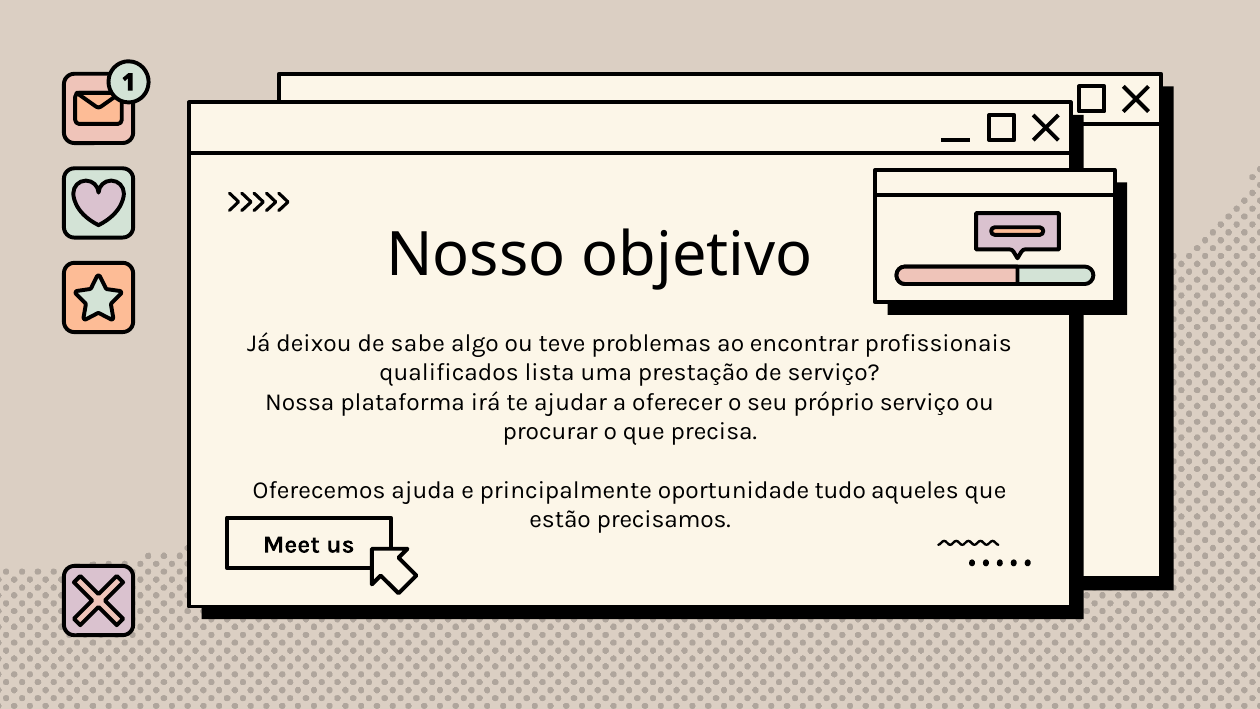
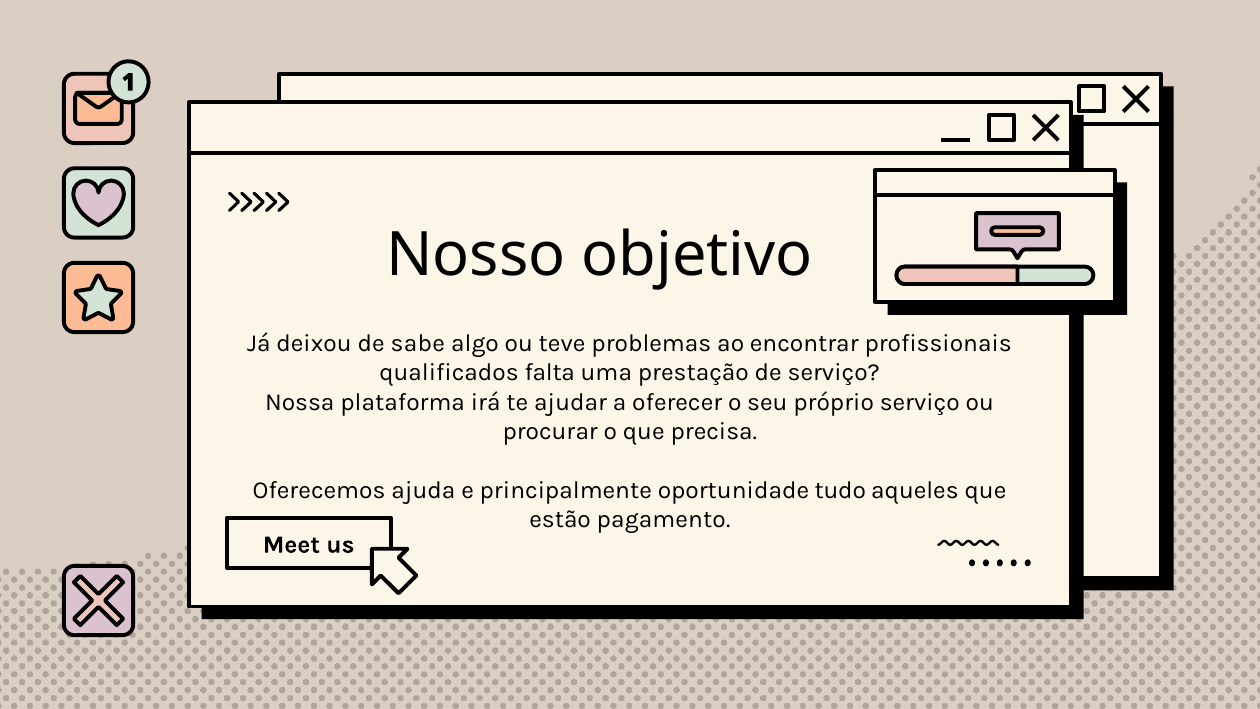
lista: lista -> falta (550, 372)
precisamos: precisamos -> pagamento (664, 520)
